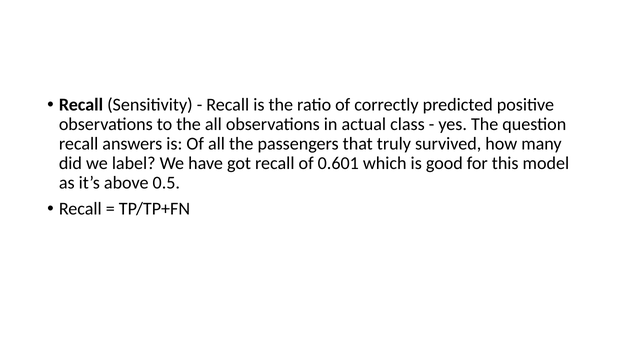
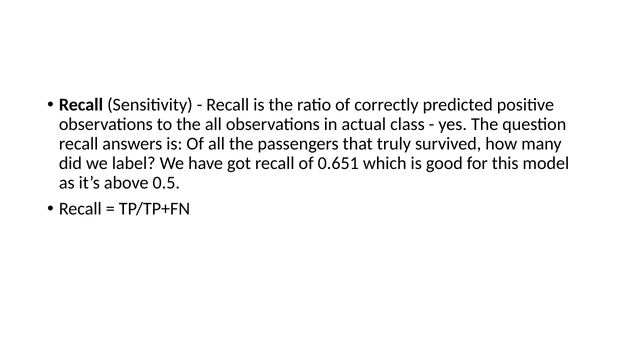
0.601: 0.601 -> 0.651 (338, 163)
